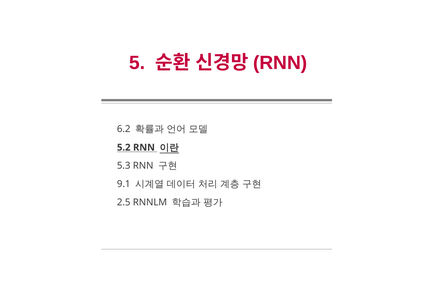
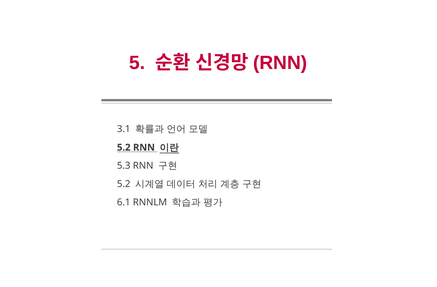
6.2: 6.2 -> 3.1 (124, 129)
9.1: 9.1 -> 5.2 (124, 184)
2.5: 2.5 -> 6.1 (124, 202)
